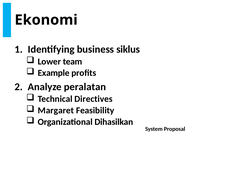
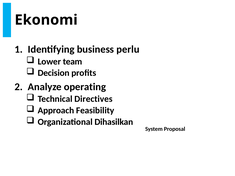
siklus: siklus -> perlu (128, 49)
Example: Example -> Decision (54, 73)
peralatan: peralatan -> operating (85, 87)
Margaret: Margaret -> Approach (56, 111)
